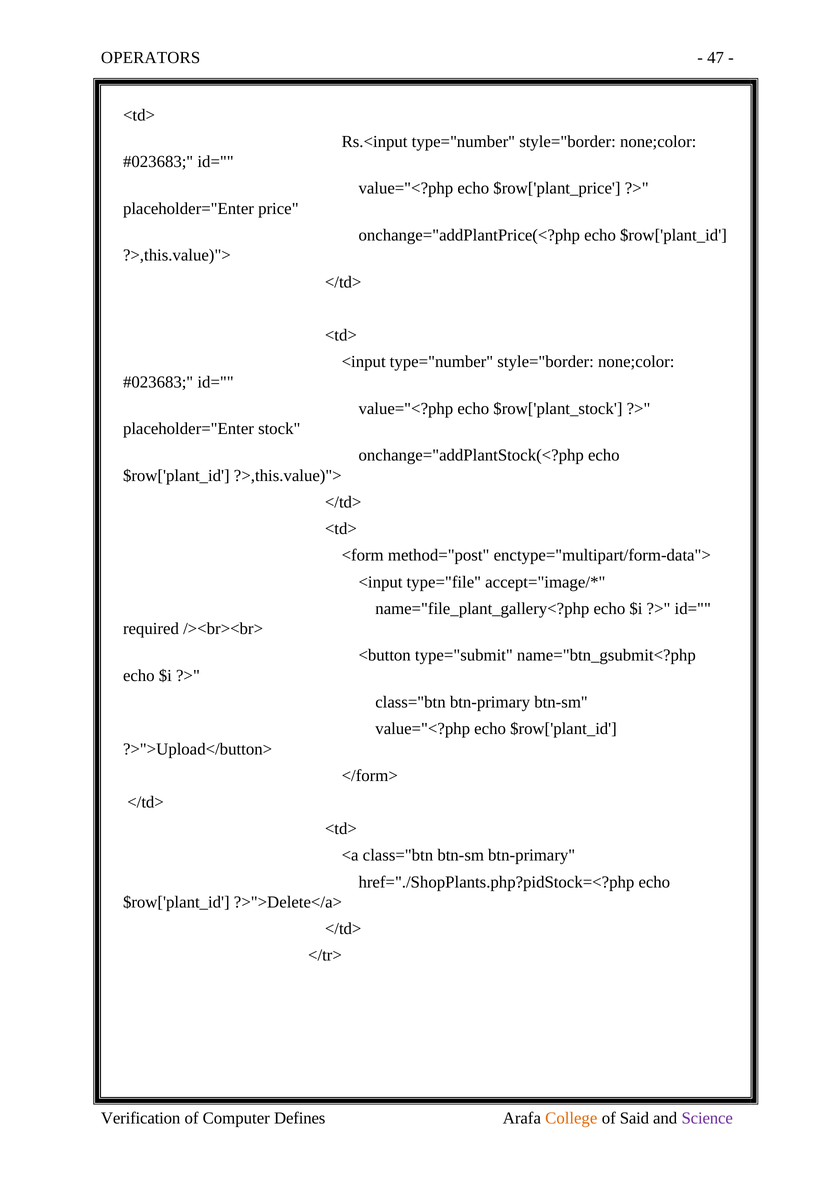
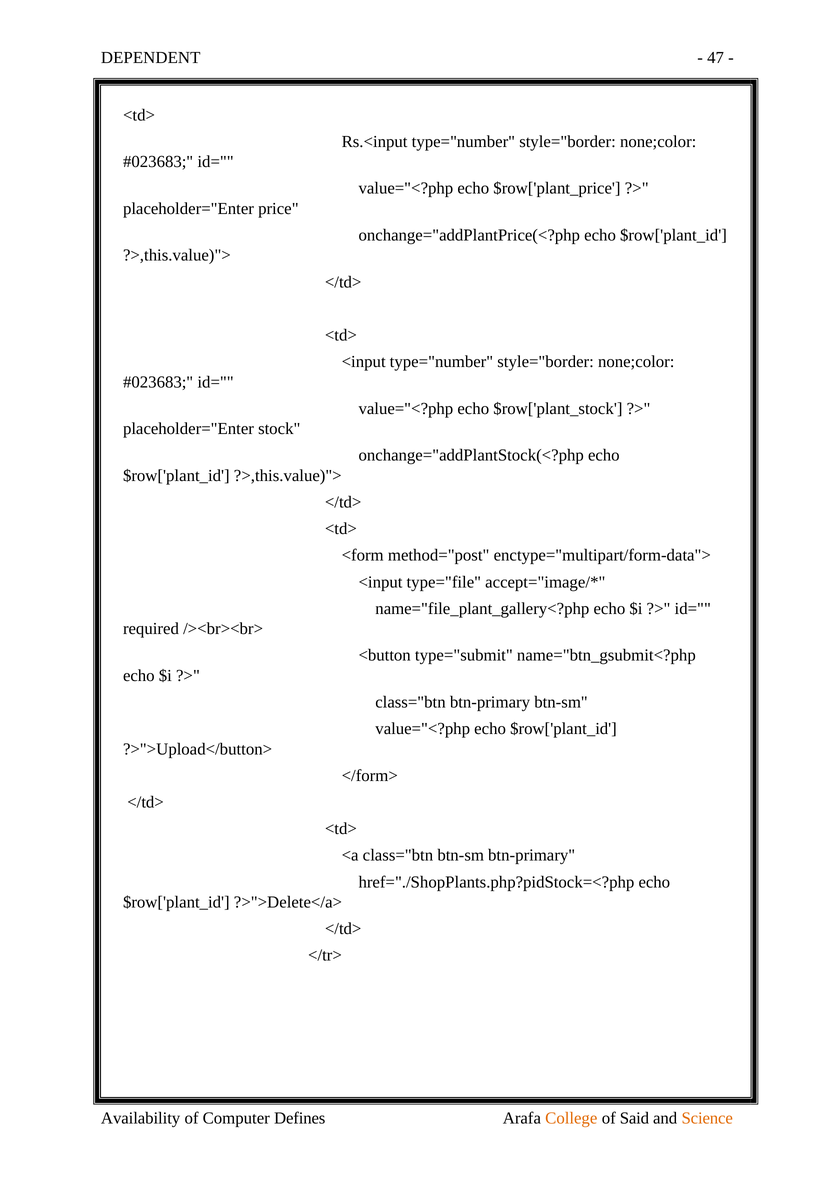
OPERATORS: OPERATORS -> DEPENDENT (151, 58)
Verification: Verification -> Availability (141, 1118)
Science colour: purple -> orange (707, 1118)
